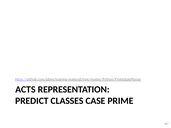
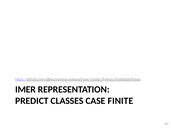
ACTS: ACTS -> IMER (25, 90)
PRIME: PRIME -> FINITE (120, 101)
